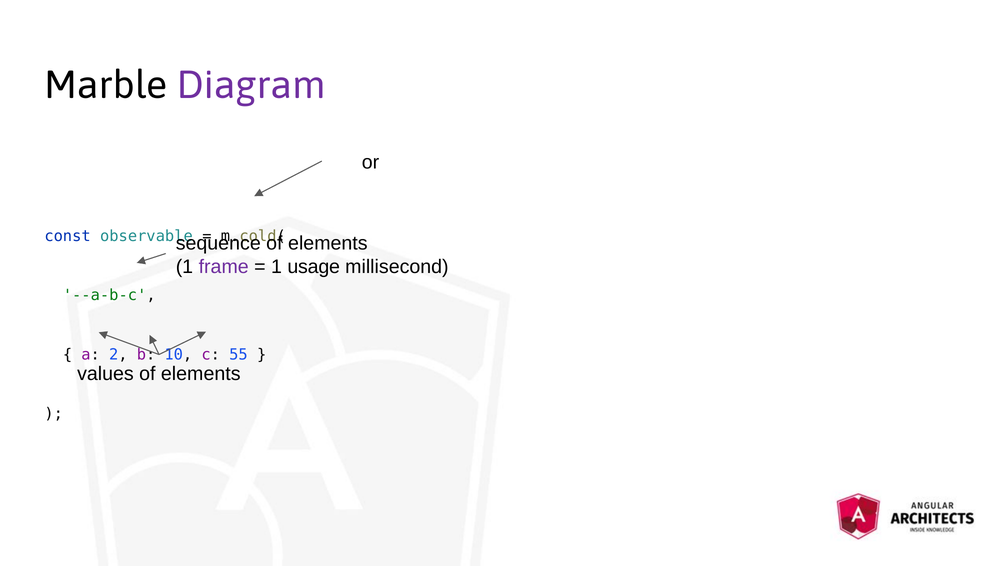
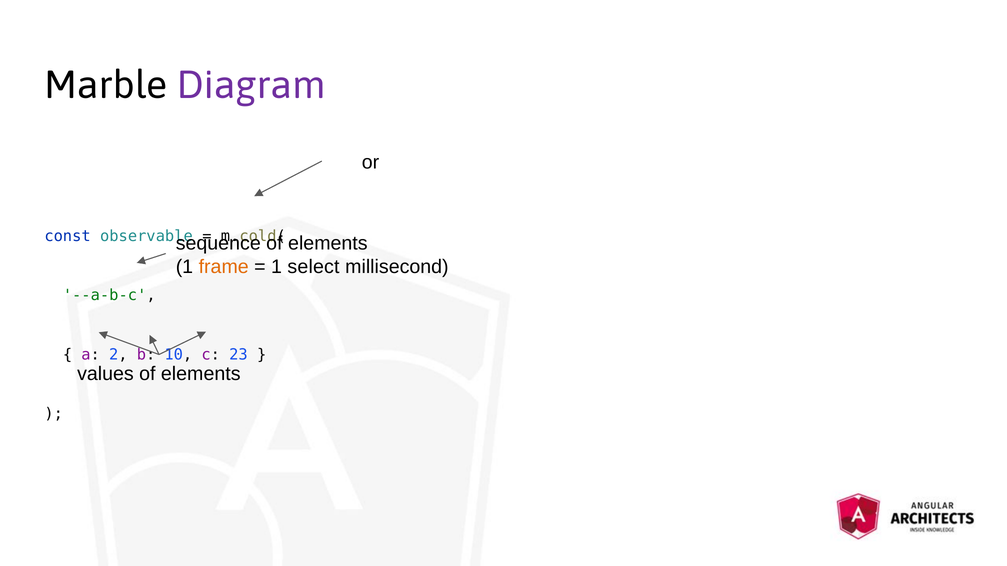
frame colour: purple -> orange (224, 267)
usage: usage -> select (313, 267)
55: 55 -> 23 (238, 355)
